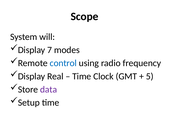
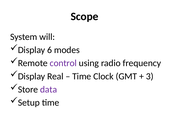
7: 7 -> 6 (50, 50)
control colour: blue -> purple (63, 63)
5: 5 -> 3 (150, 76)
